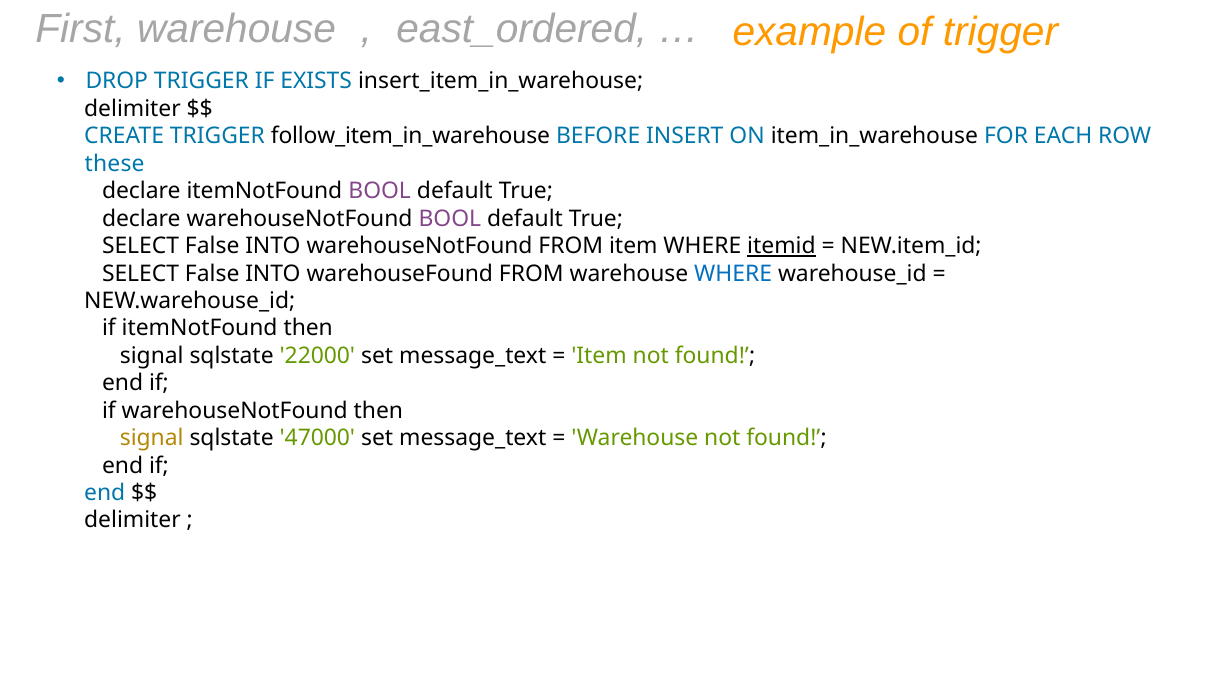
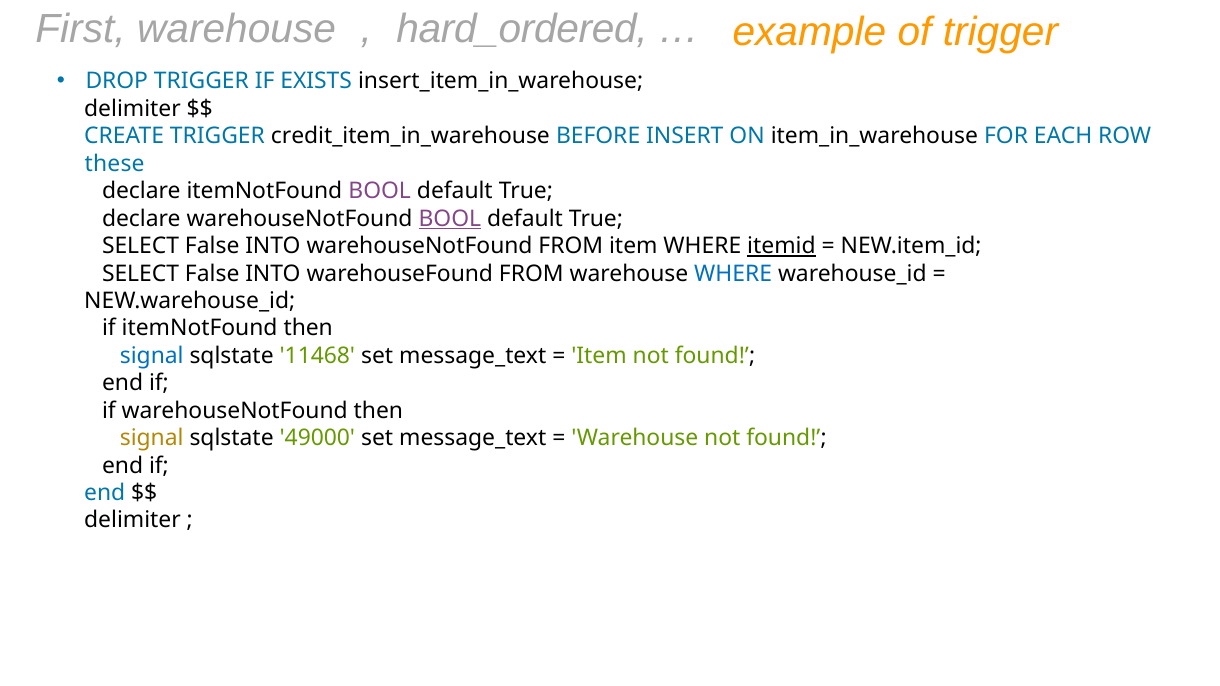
east_ordered: east_ordered -> hard_ordered (522, 29)
follow_item_in_warehouse: follow_item_in_warehouse -> credit_item_in_warehouse (410, 136)
BOOL underline: none -> present (450, 219)
signal colour: black -> blue (152, 356)
22000: 22000 -> 11468 (317, 356)
47000: 47000 -> 49000 (317, 438)
